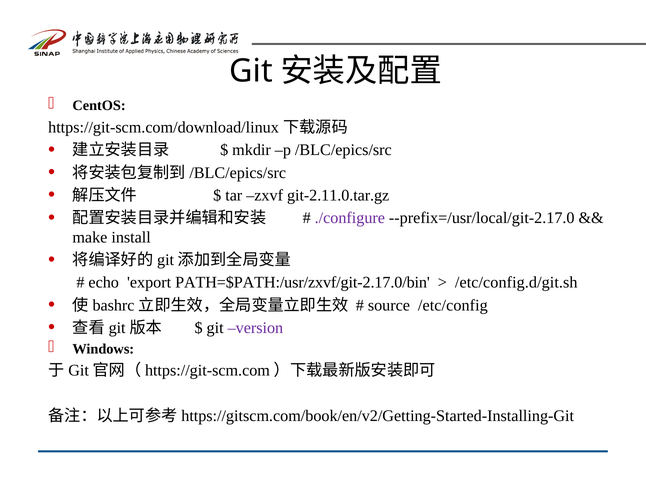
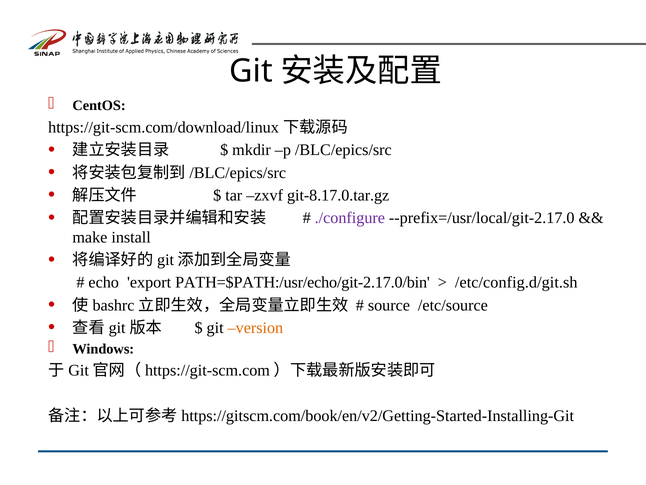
git-2.11.0.tar.gz: git-2.11.0.tar.gz -> git-8.17.0.tar.gz (338, 195)
PATH=$PATH:/usr/zxvf/git-2.17.0/bin: PATH=$PATH:/usr/zxvf/git-2.17.0/bin -> PATH=$PATH:/usr/echo/git-2.17.0/bin (303, 282)
/etc/config: /etc/config -> /etc/source (453, 305)
version colour: purple -> orange (255, 328)
